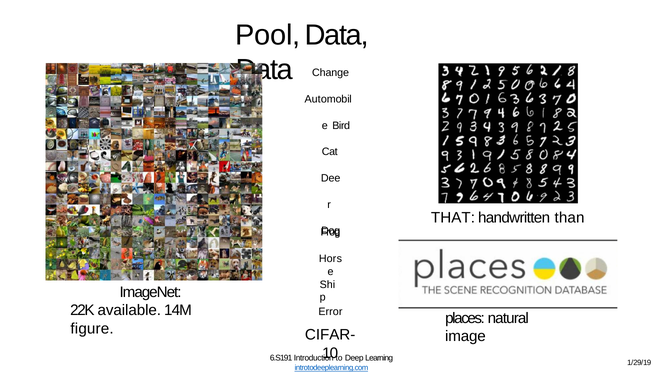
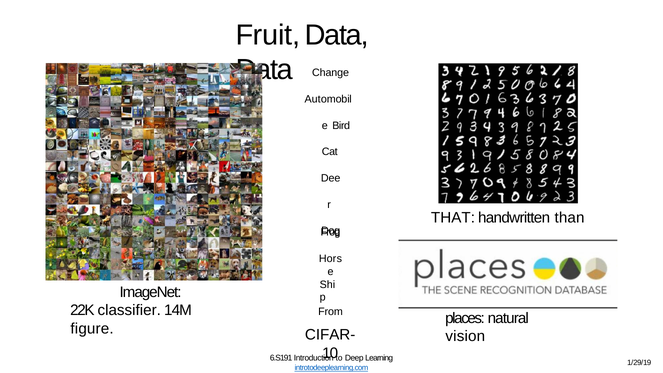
Pool: Pool -> Fruit (268, 35)
available: available -> classifier (129, 310)
Error: Error -> From (331, 312)
image: image -> vision (465, 336)
